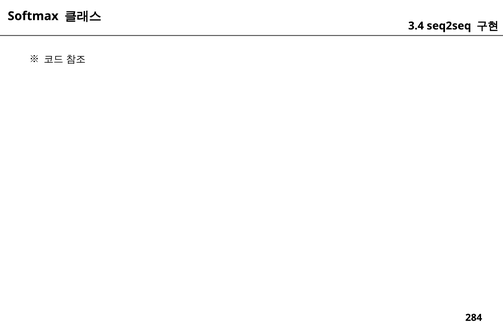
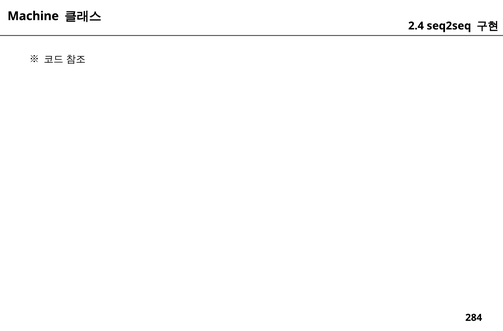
Softmax: Softmax -> Machine (33, 16)
3.4: 3.4 -> 2.4 (416, 26)
